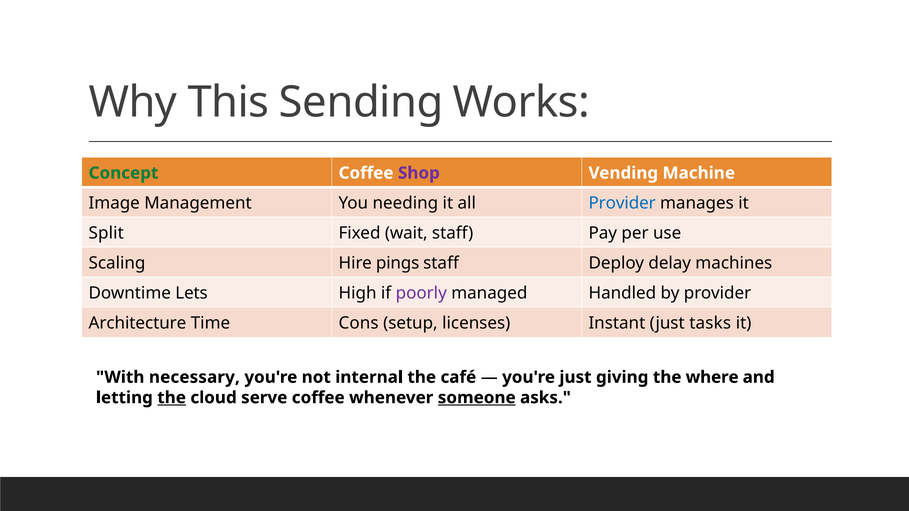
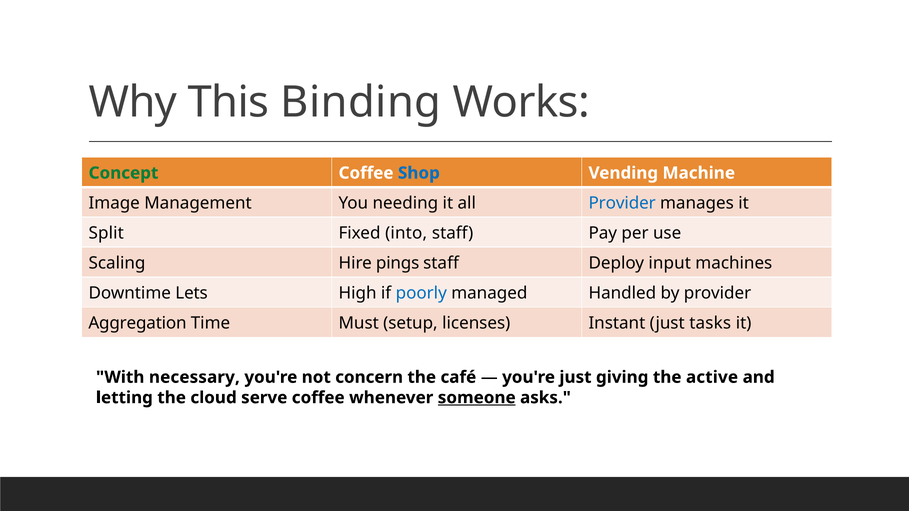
Sending: Sending -> Binding (361, 102)
Shop colour: purple -> blue (419, 173)
wait: wait -> into (406, 233)
delay: delay -> input (670, 263)
poorly colour: purple -> blue (421, 293)
Architecture: Architecture -> Aggregation (138, 323)
Cons: Cons -> Must (359, 323)
internal: internal -> concern (369, 377)
where: where -> active (712, 377)
the underline: present -> none (172, 398)
